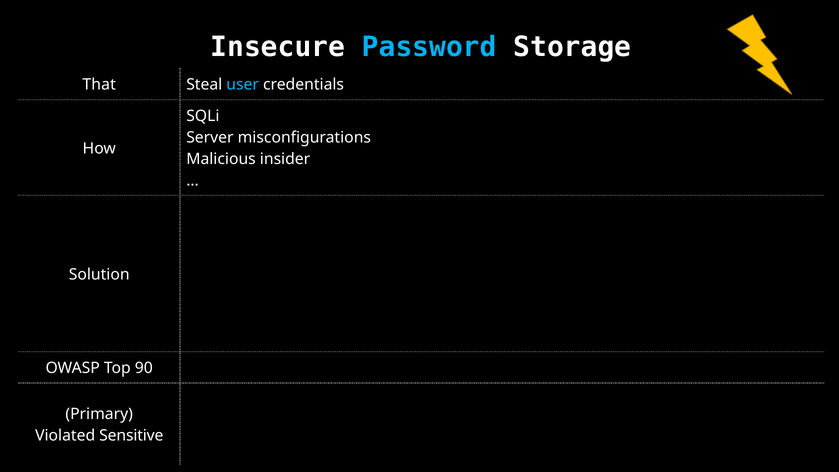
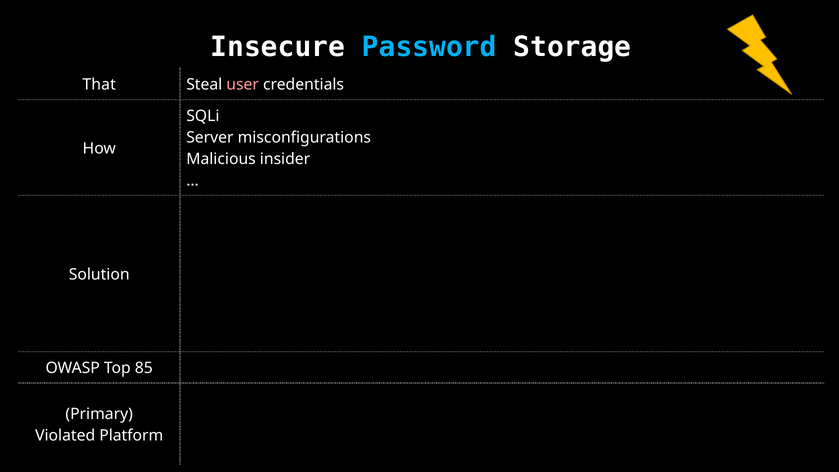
user colour: light blue -> pink (243, 85)
90: 90 -> 85 (144, 368)
Sensitive: Sensitive -> Platform (131, 435)
